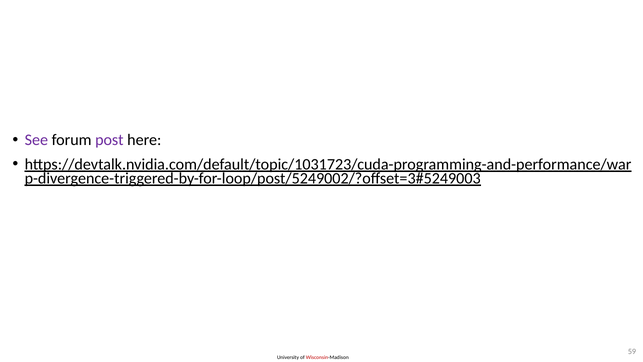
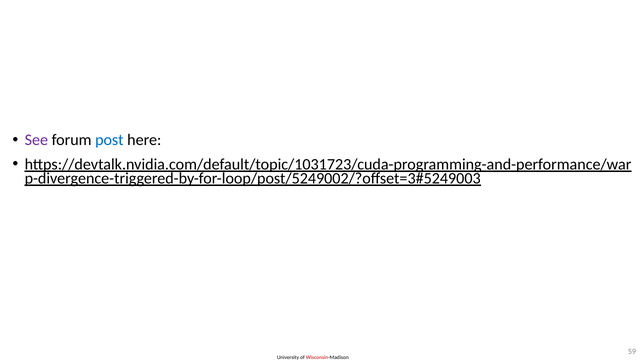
post colour: purple -> blue (109, 140)
